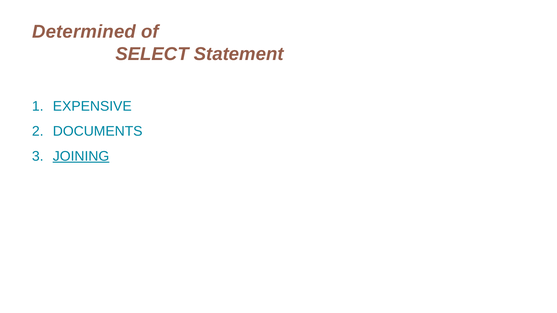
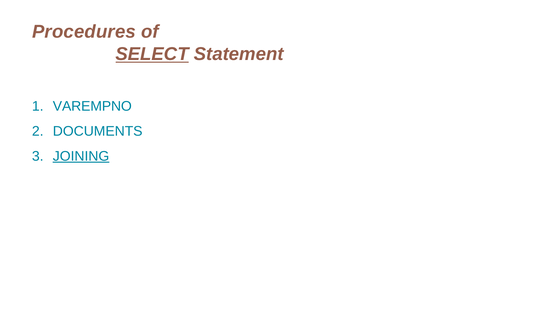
Determined: Determined -> Procedures (84, 32)
SELECT underline: none -> present (152, 54)
EXPENSIVE: EXPENSIVE -> VAREMPNO (92, 106)
